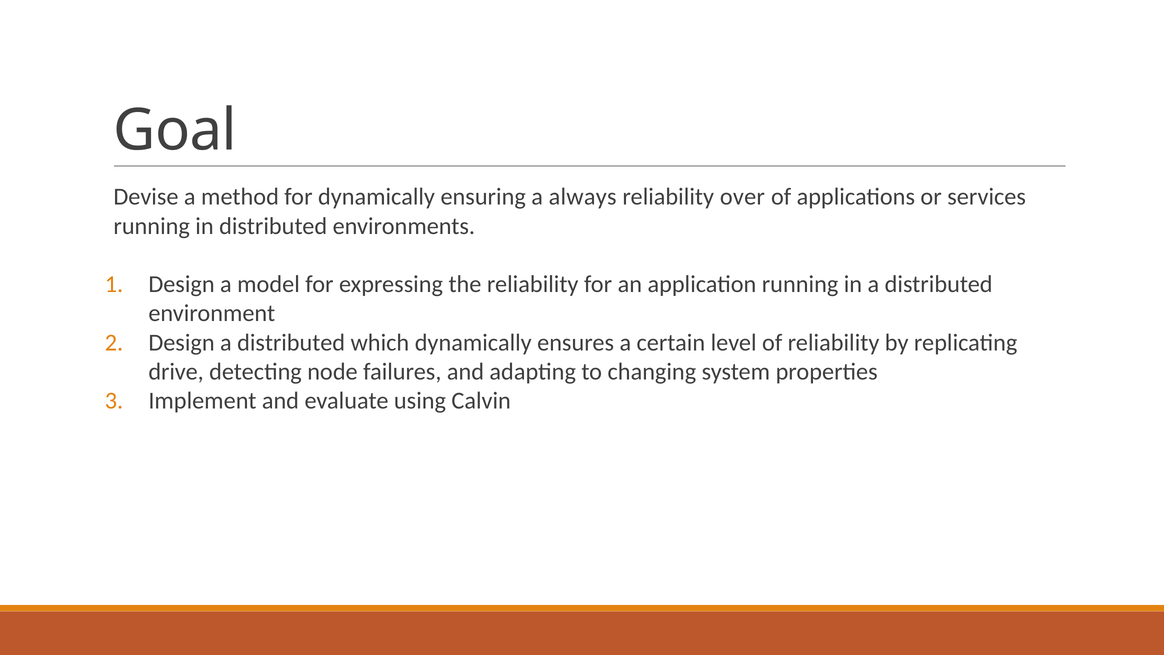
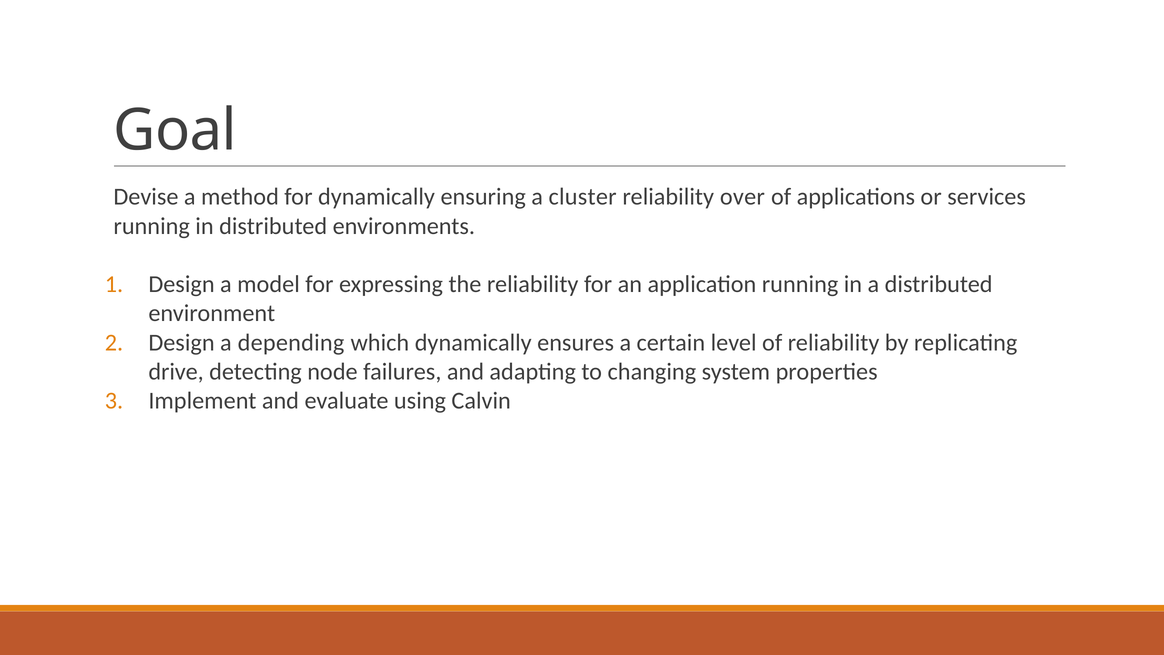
always: always -> cluster (583, 197)
Design a distributed: distributed -> depending (291, 342)
